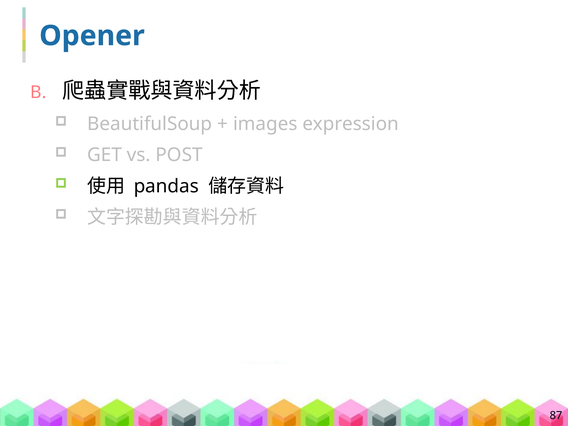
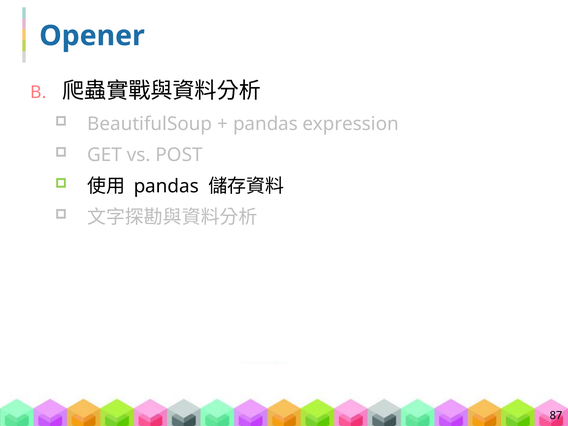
images: images -> pandas (265, 124)
